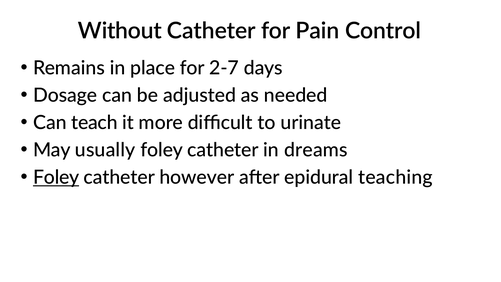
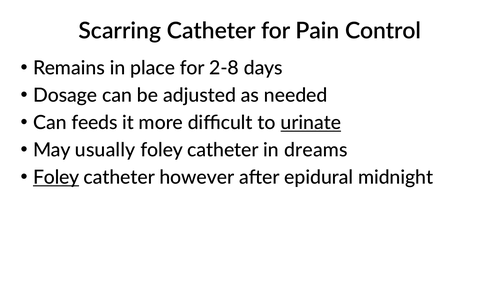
Without: Without -> Scarring (120, 31)
2-7: 2-7 -> 2-8 (224, 68)
teach: teach -> feeds (94, 123)
urinate underline: none -> present (311, 123)
teaching: teaching -> midnight (396, 177)
